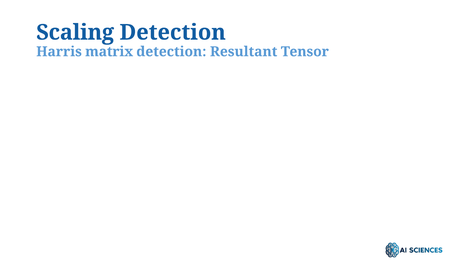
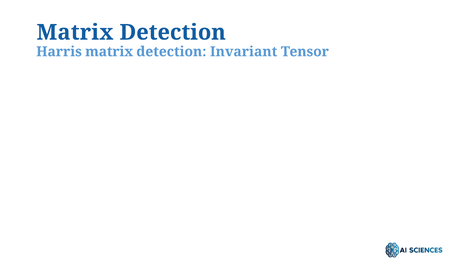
Scaling: Scaling -> Matrix (75, 32)
Resultant: Resultant -> Invariant (244, 52)
